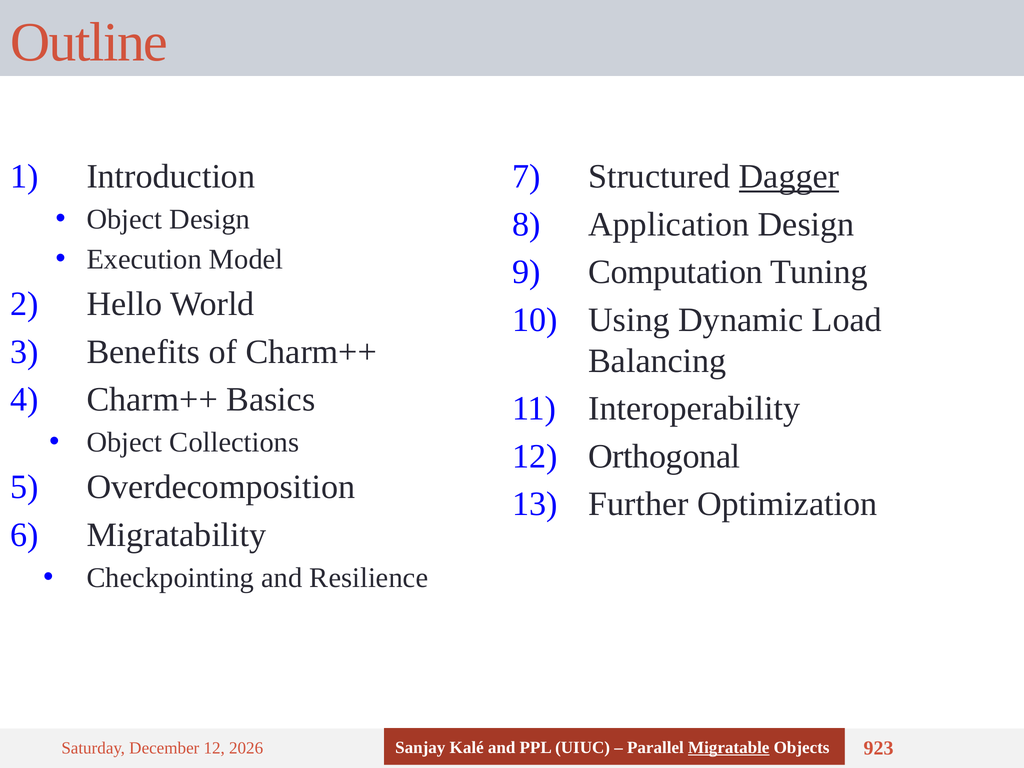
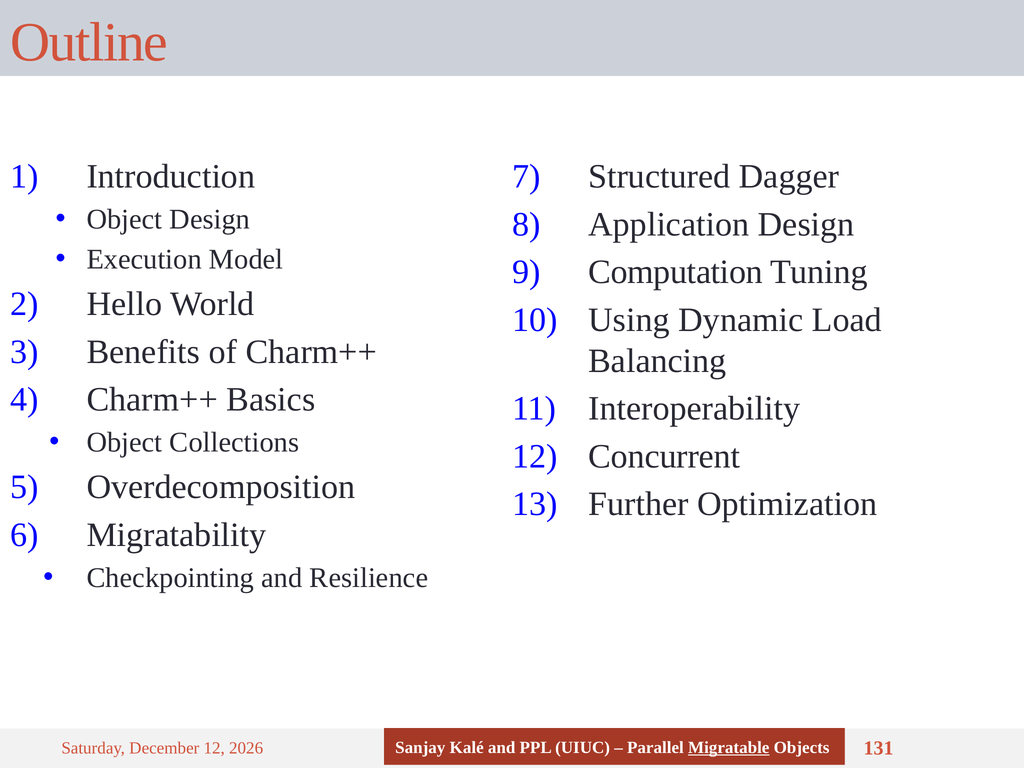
Dagger underline: present -> none (789, 177)
Orthogonal: Orthogonal -> Concurrent (664, 456)
923: 923 -> 131 (879, 748)
